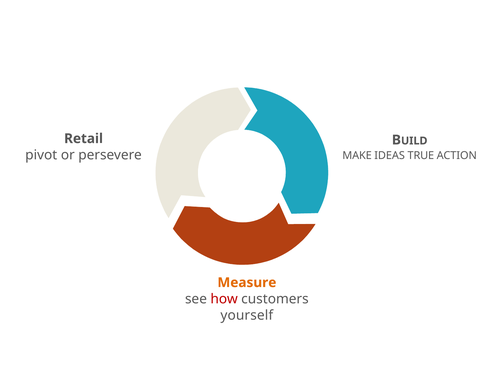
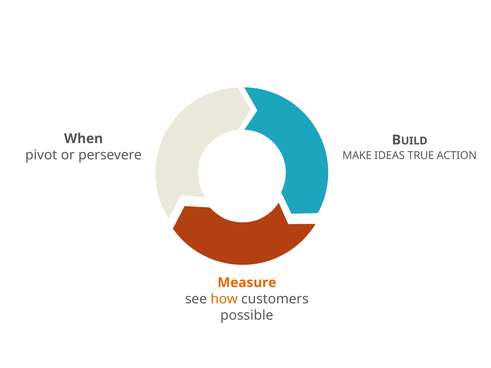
Retail: Retail -> When (84, 139)
how colour: red -> orange (224, 299)
yourself: yourself -> possible (247, 316)
